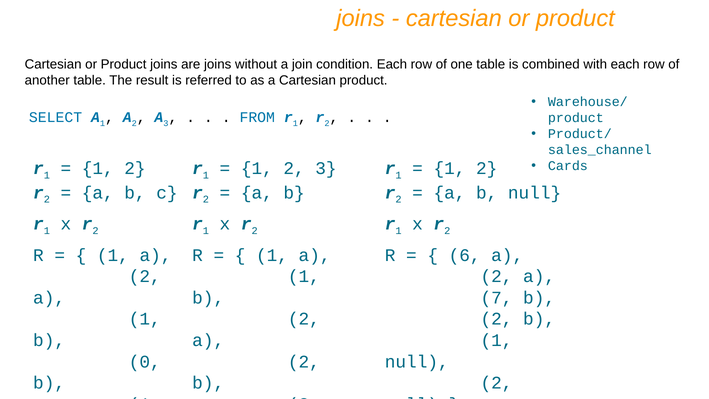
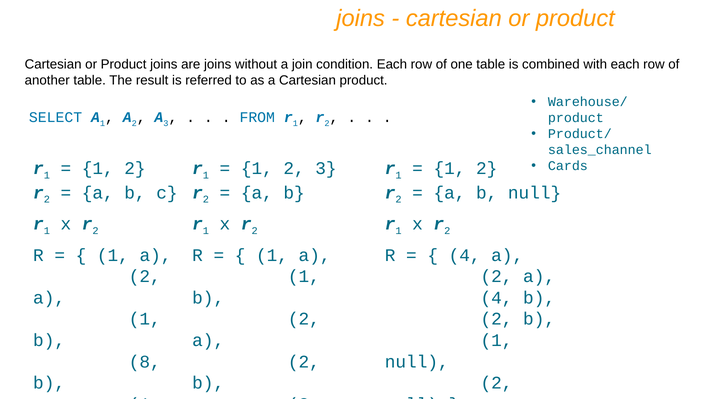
6: 6 -> 4 (465, 255)
7: 7 -> 4 (497, 298)
0: 0 -> 8 (145, 361)
